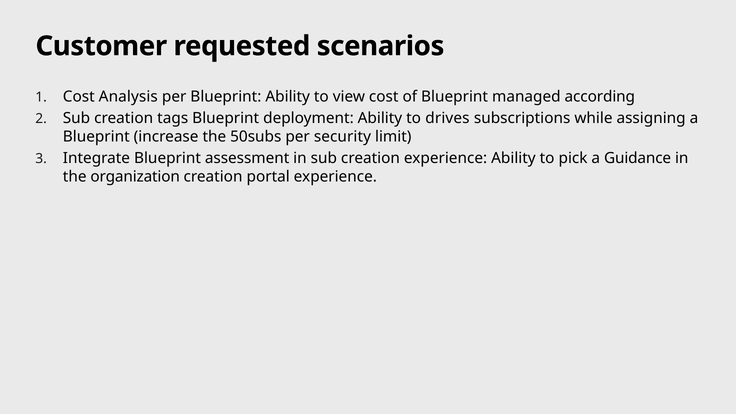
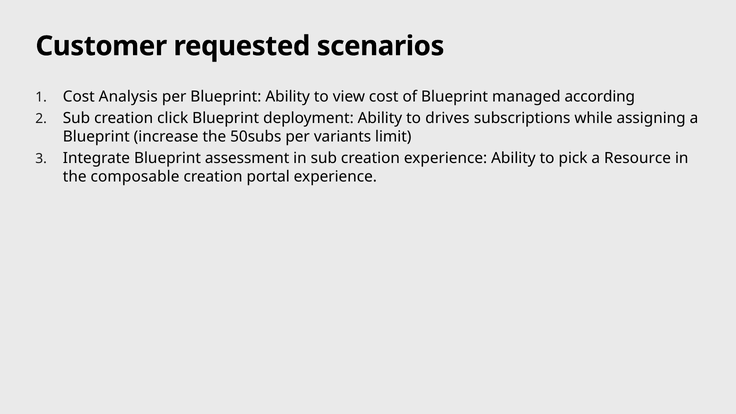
tags: tags -> click (173, 118)
security: security -> variants (342, 137)
Guidance: Guidance -> Resource (638, 158)
organization: organization -> composable (135, 177)
